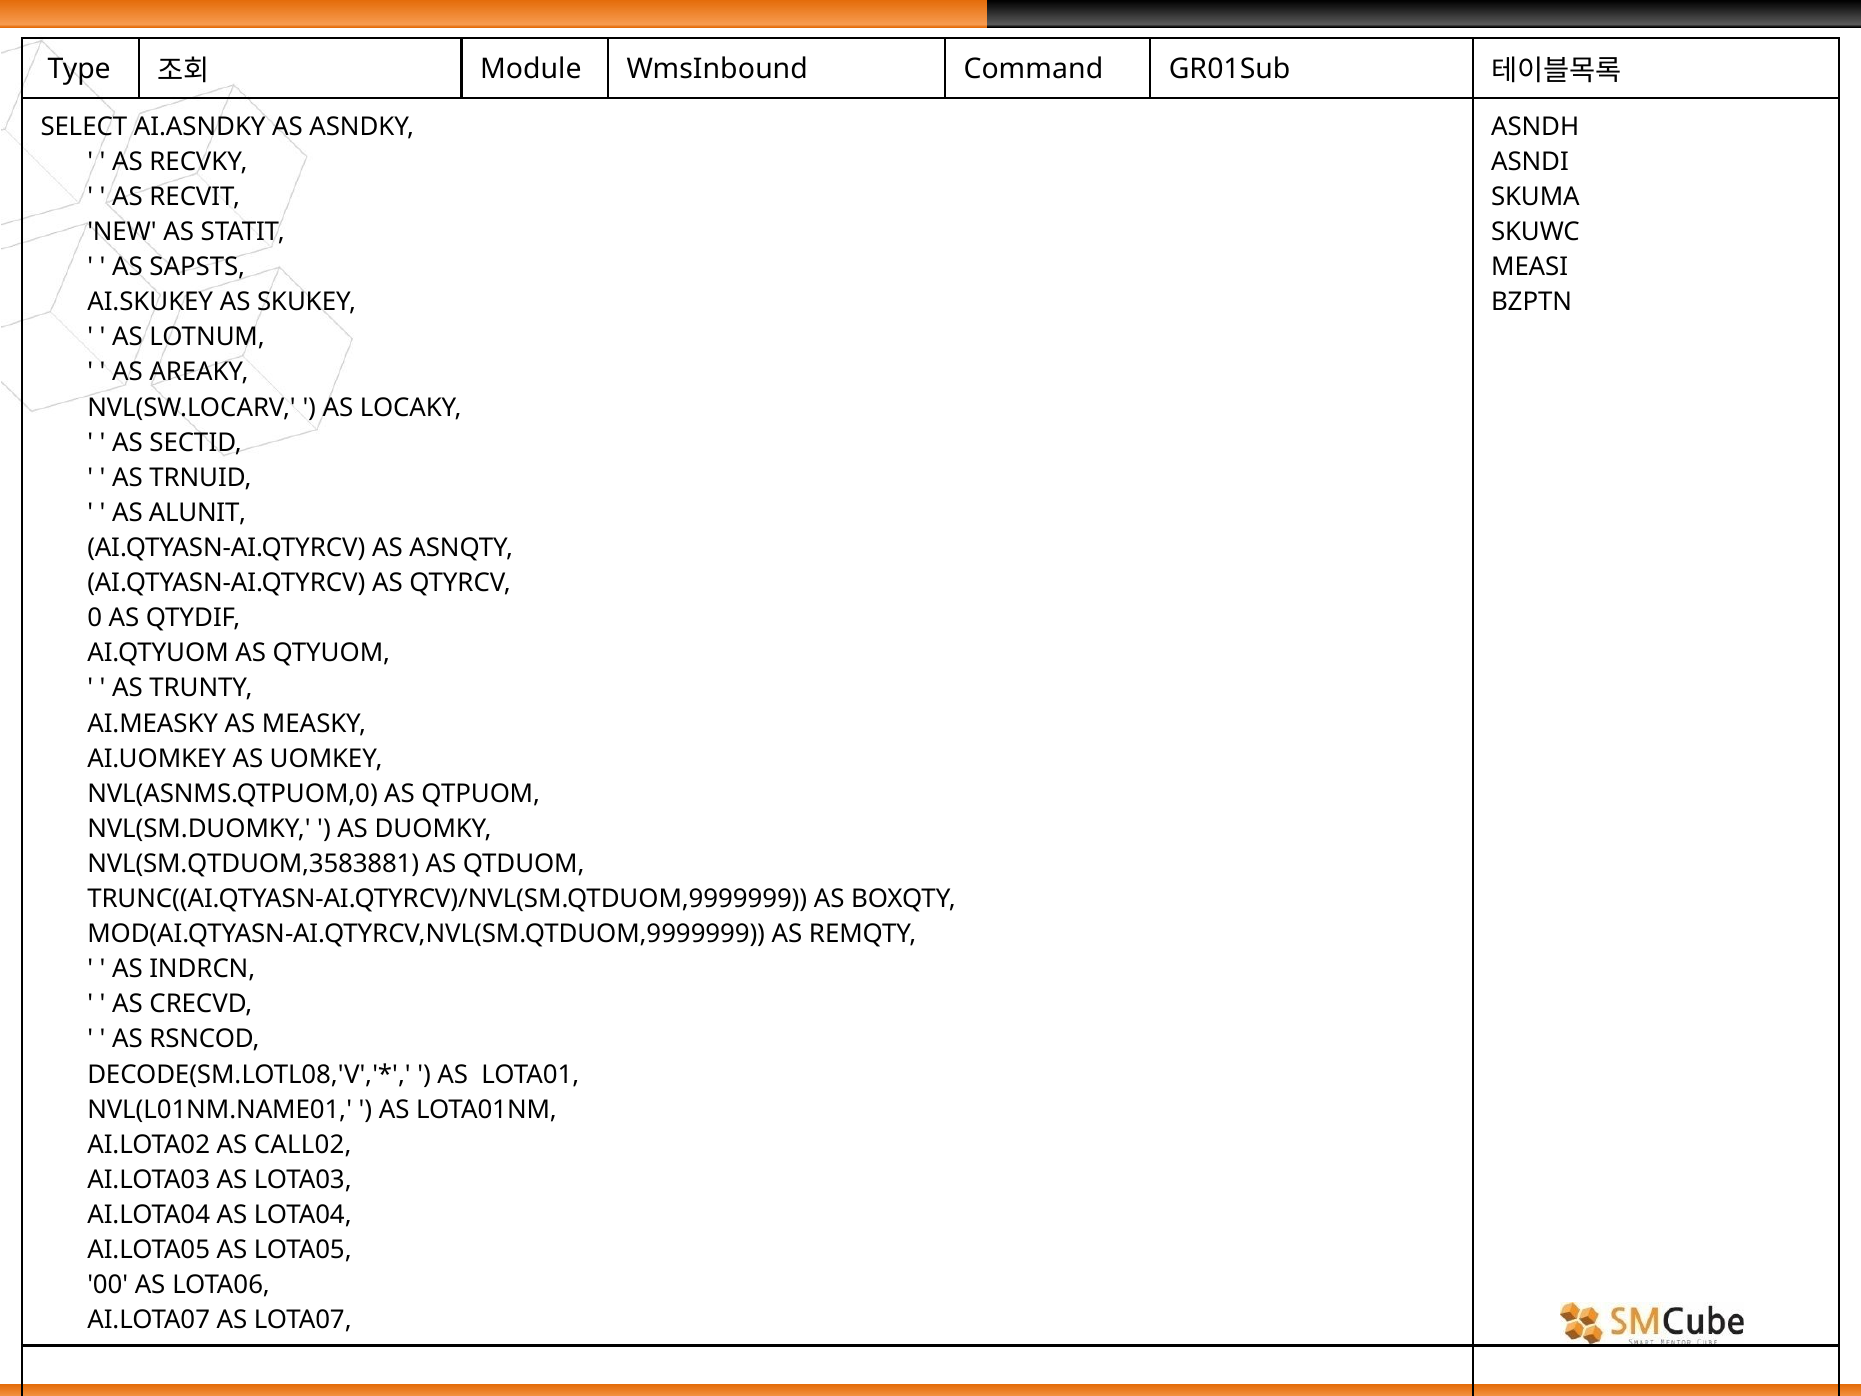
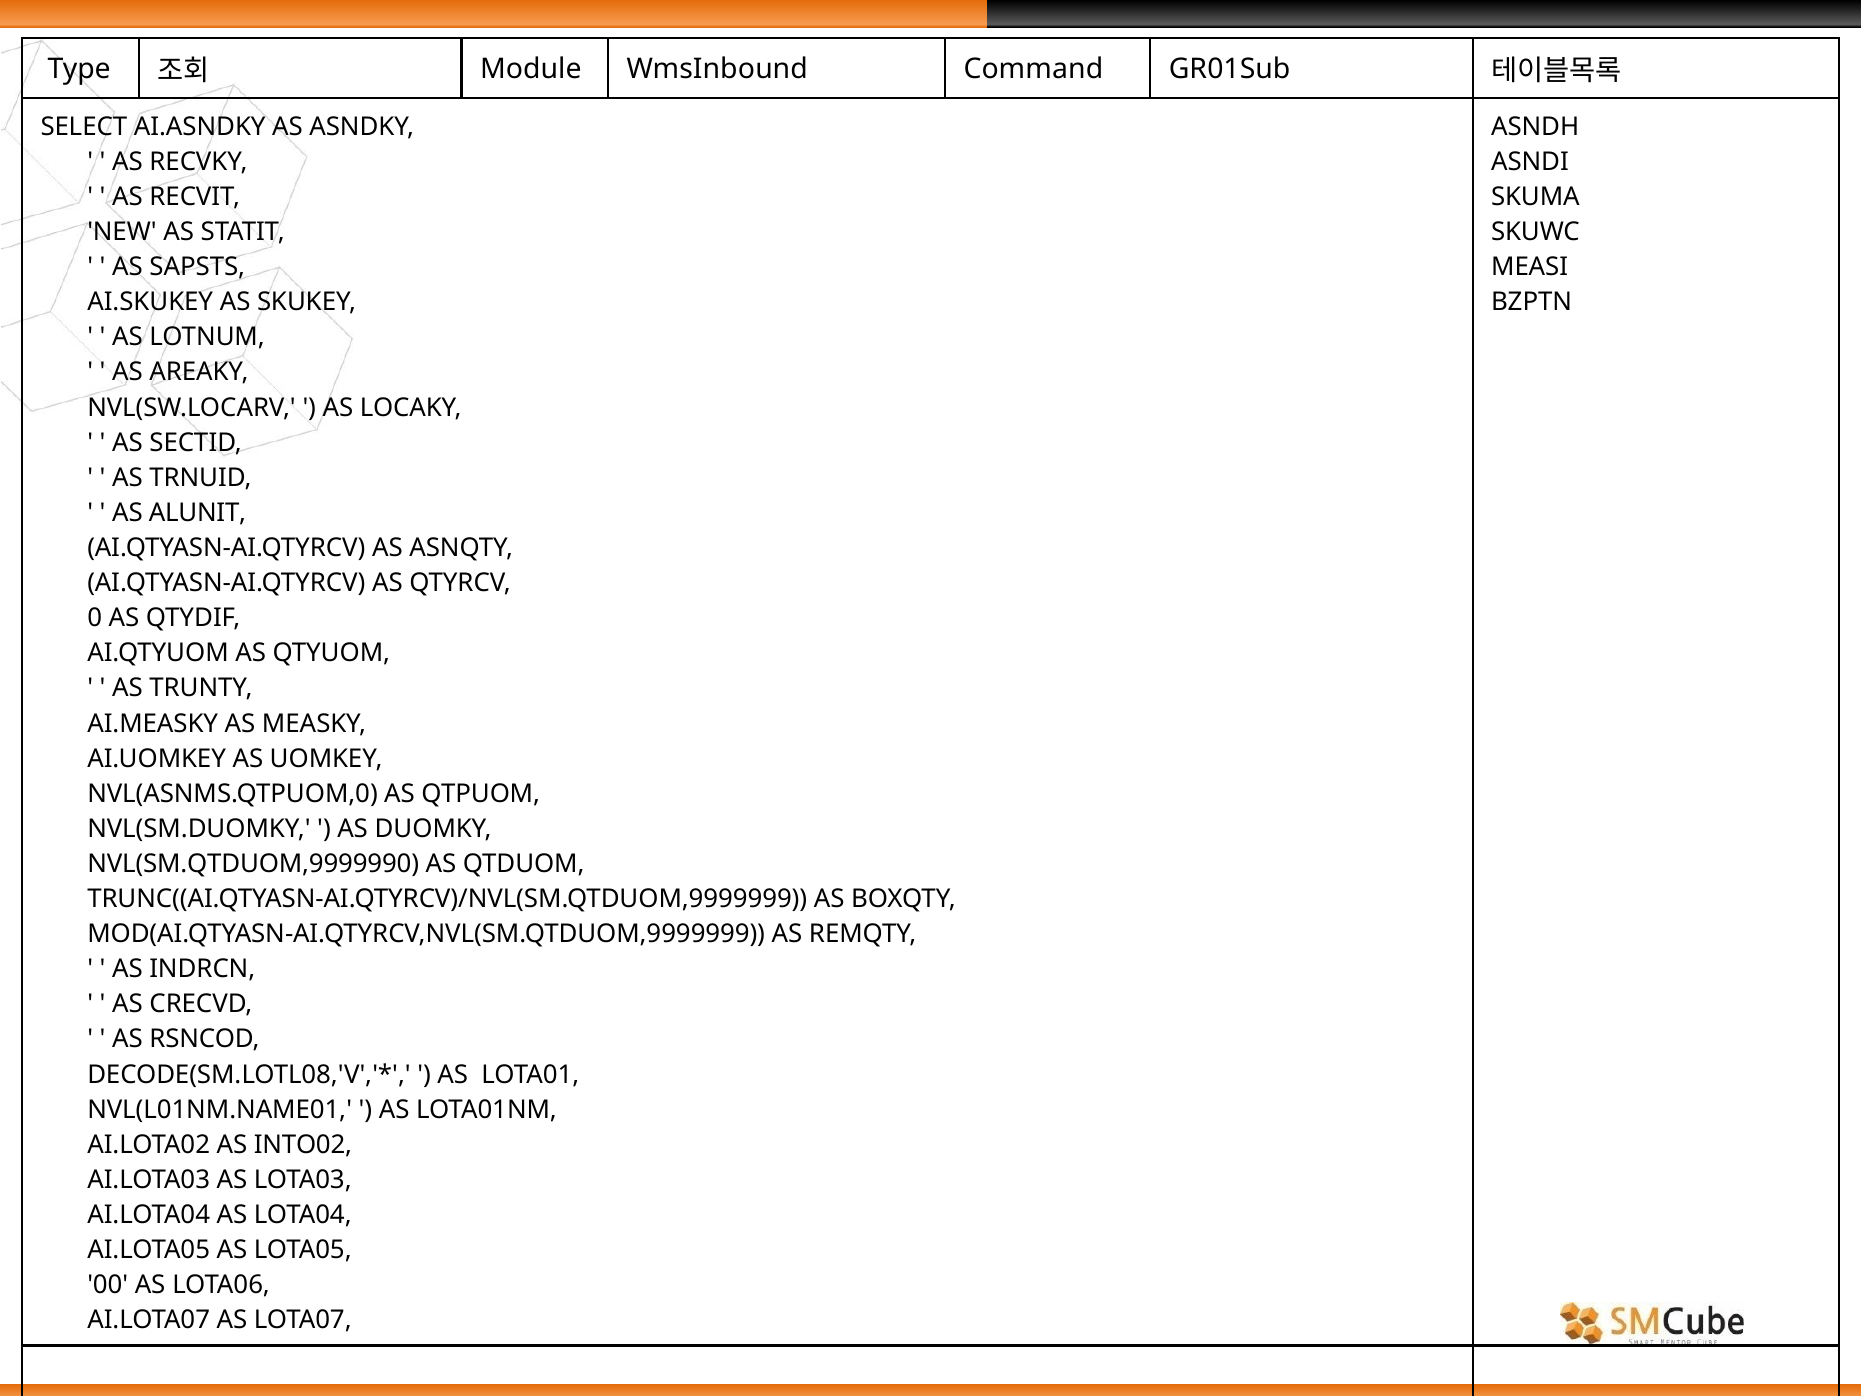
NVL(SM.QTDUOM,3583881: NVL(SM.QTDUOM,3583881 -> NVL(SM.QTDUOM,9999990 (253, 864)
CALL02: CALL02 -> INTO02 (303, 1144)
